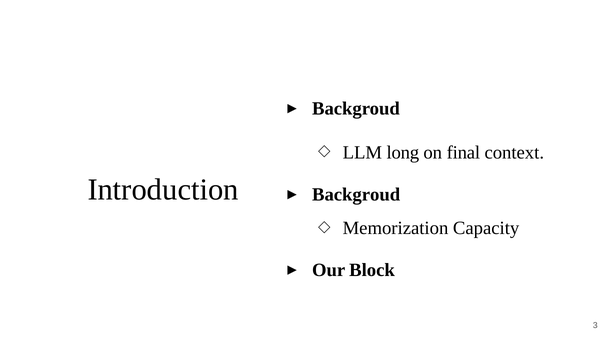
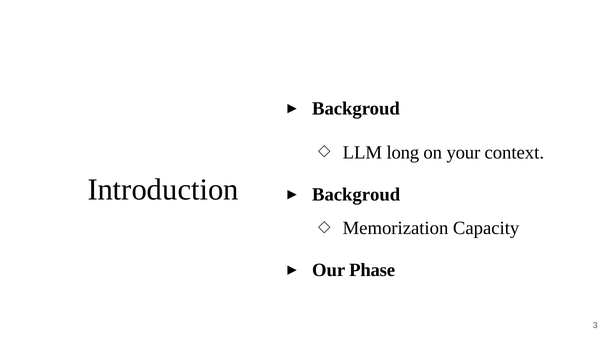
final: final -> your (463, 153)
Block: Block -> Phase (372, 270)
